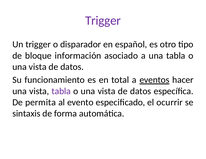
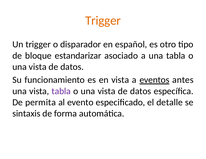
Trigger colour: purple -> orange (103, 21)
información: información -> estandarizar (78, 56)
en total: total -> vista (120, 80)
hacer: hacer -> antes (183, 80)
ocurrir: ocurrir -> detalle (170, 103)
